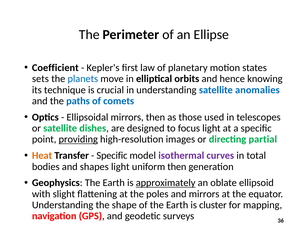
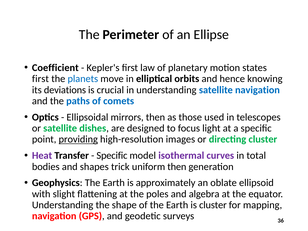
sets: sets -> first (40, 79)
technique: technique -> deviations (65, 90)
satellite anomalies: anomalies -> navigation (257, 90)
directing partial: partial -> cluster (263, 139)
Heat colour: orange -> purple (42, 156)
shapes light: light -> trick (120, 167)
approximately underline: present -> none (166, 183)
and mirrors: mirrors -> algebra (204, 194)
